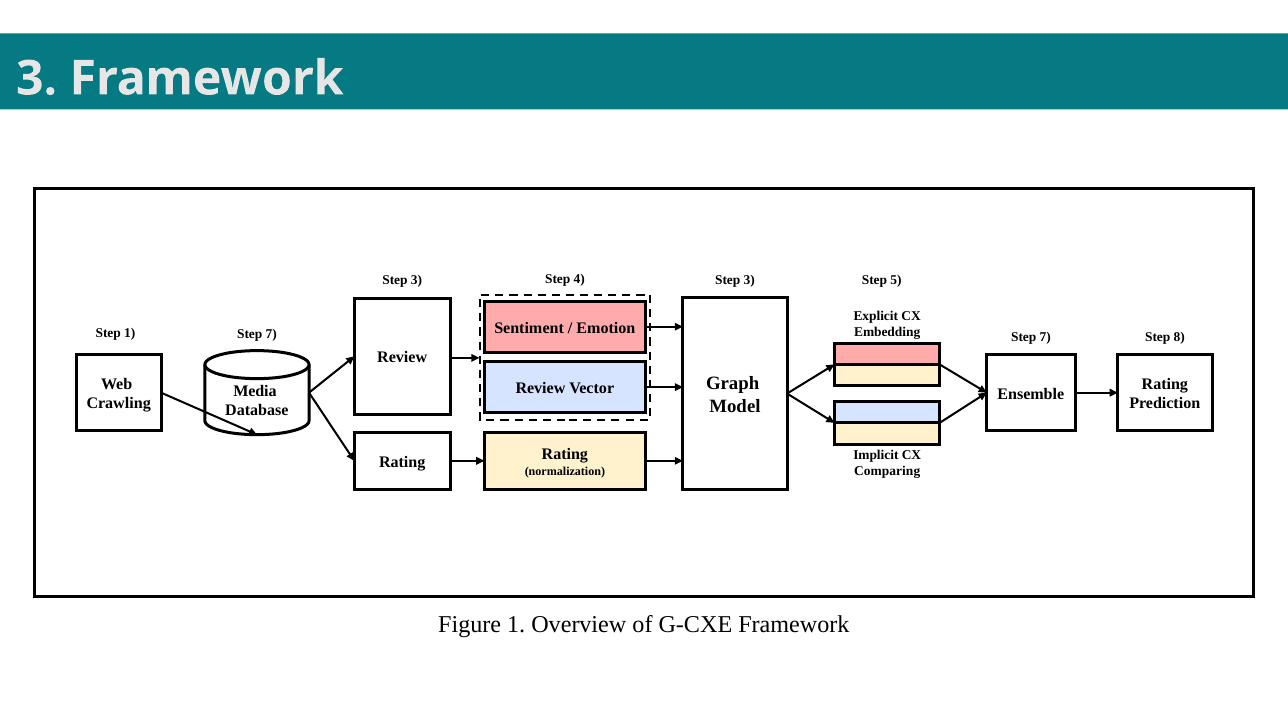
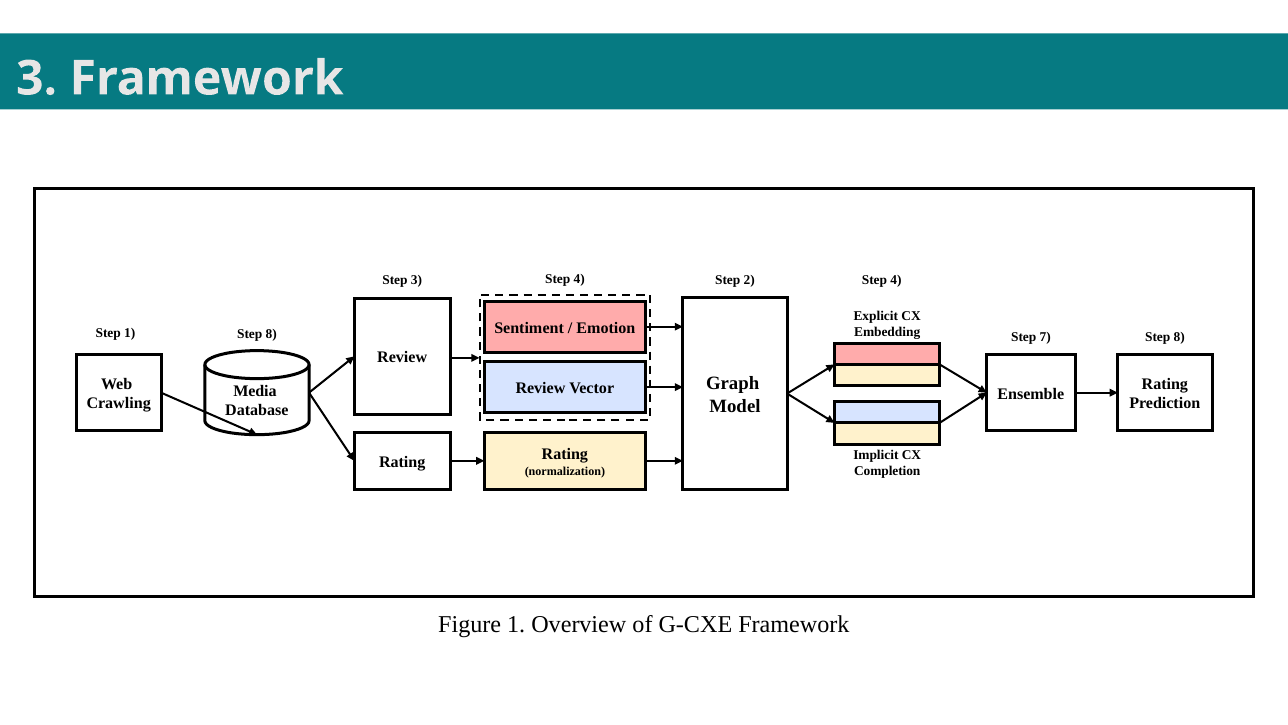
4 Step 3: 3 -> 2 (749, 280)
5: 5 -> 4 (896, 280)
1 Step 7: 7 -> 8 (271, 333)
Comparing: Comparing -> Completion (887, 471)
